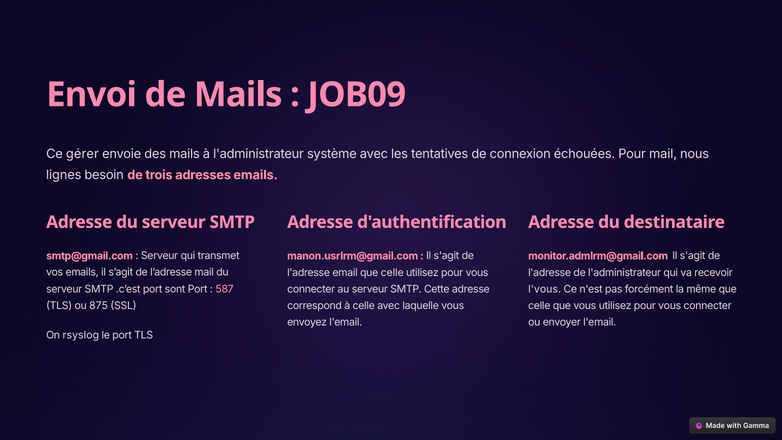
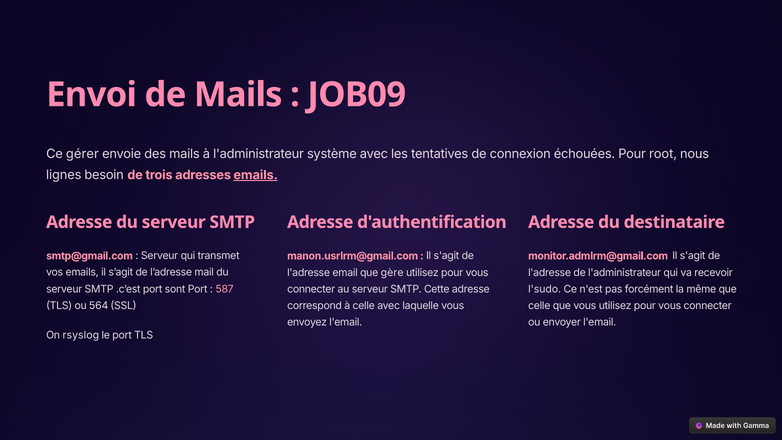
Pour mail: mail -> root (663, 154)
emails underline: none -> present (256, 175)
email que celle: celle -> gère (392, 272)
l'vous: l'vous -> l'sudo (545, 289)
875: 875 -> 564 (99, 306)
